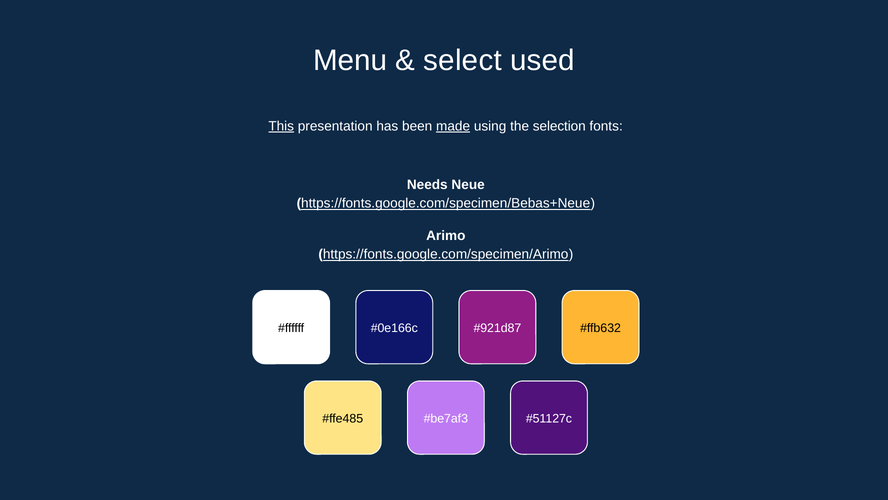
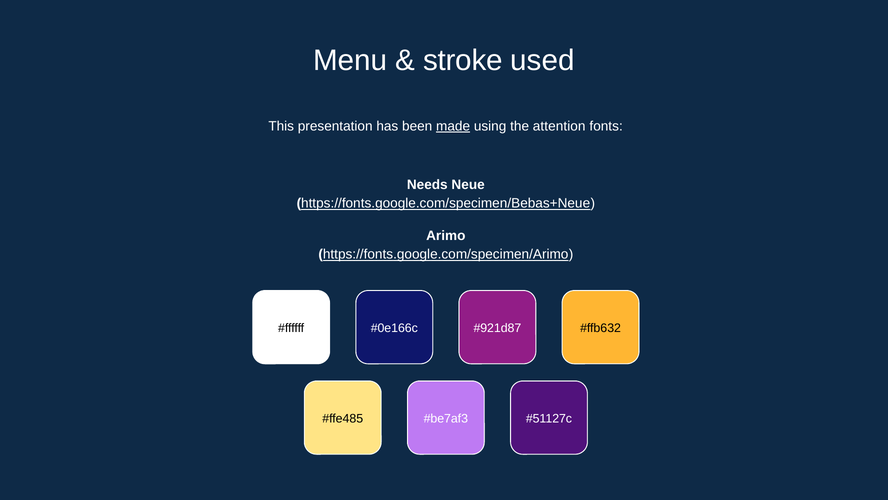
select: select -> stroke (463, 60)
This underline: present -> none (281, 126)
selection: selection -> attention (559, 126)
